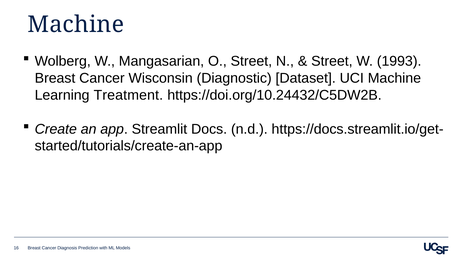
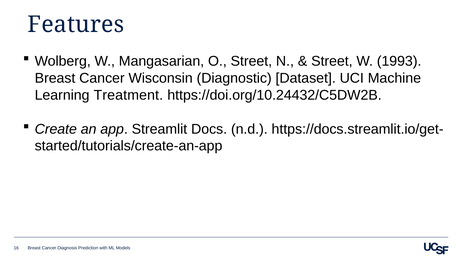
Machine: Machine -> Features (76, 25)
